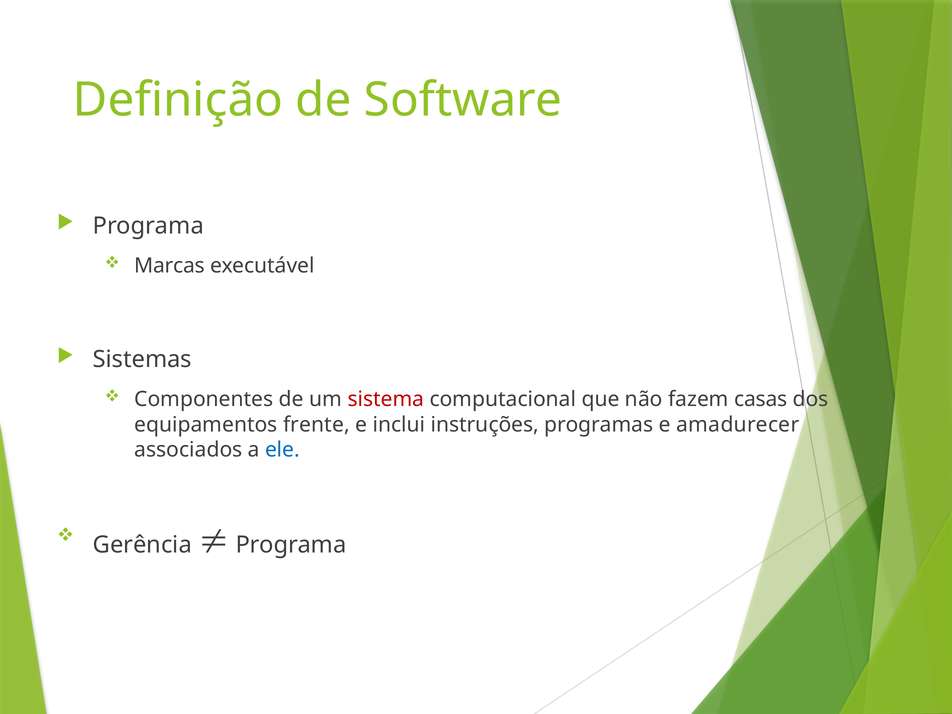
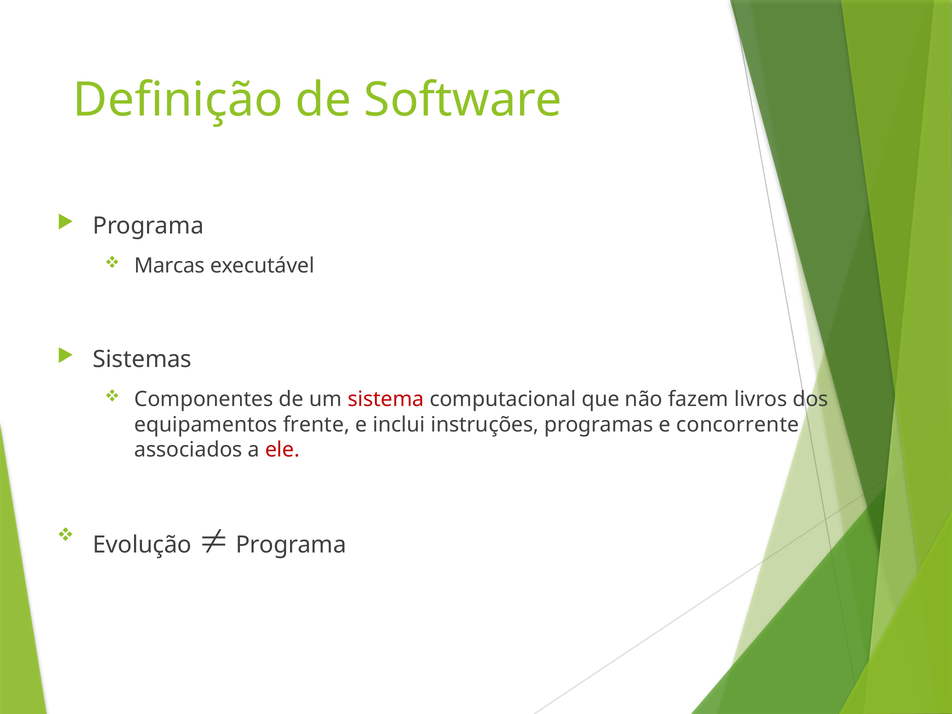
casas: casas -> livros (761, 399)
amadurecer: amadurecer -> concorrente (738, 425)
ele colour: blue -> red (283, 450)
Gerência: Gerência -> Evolução (142, 545)
